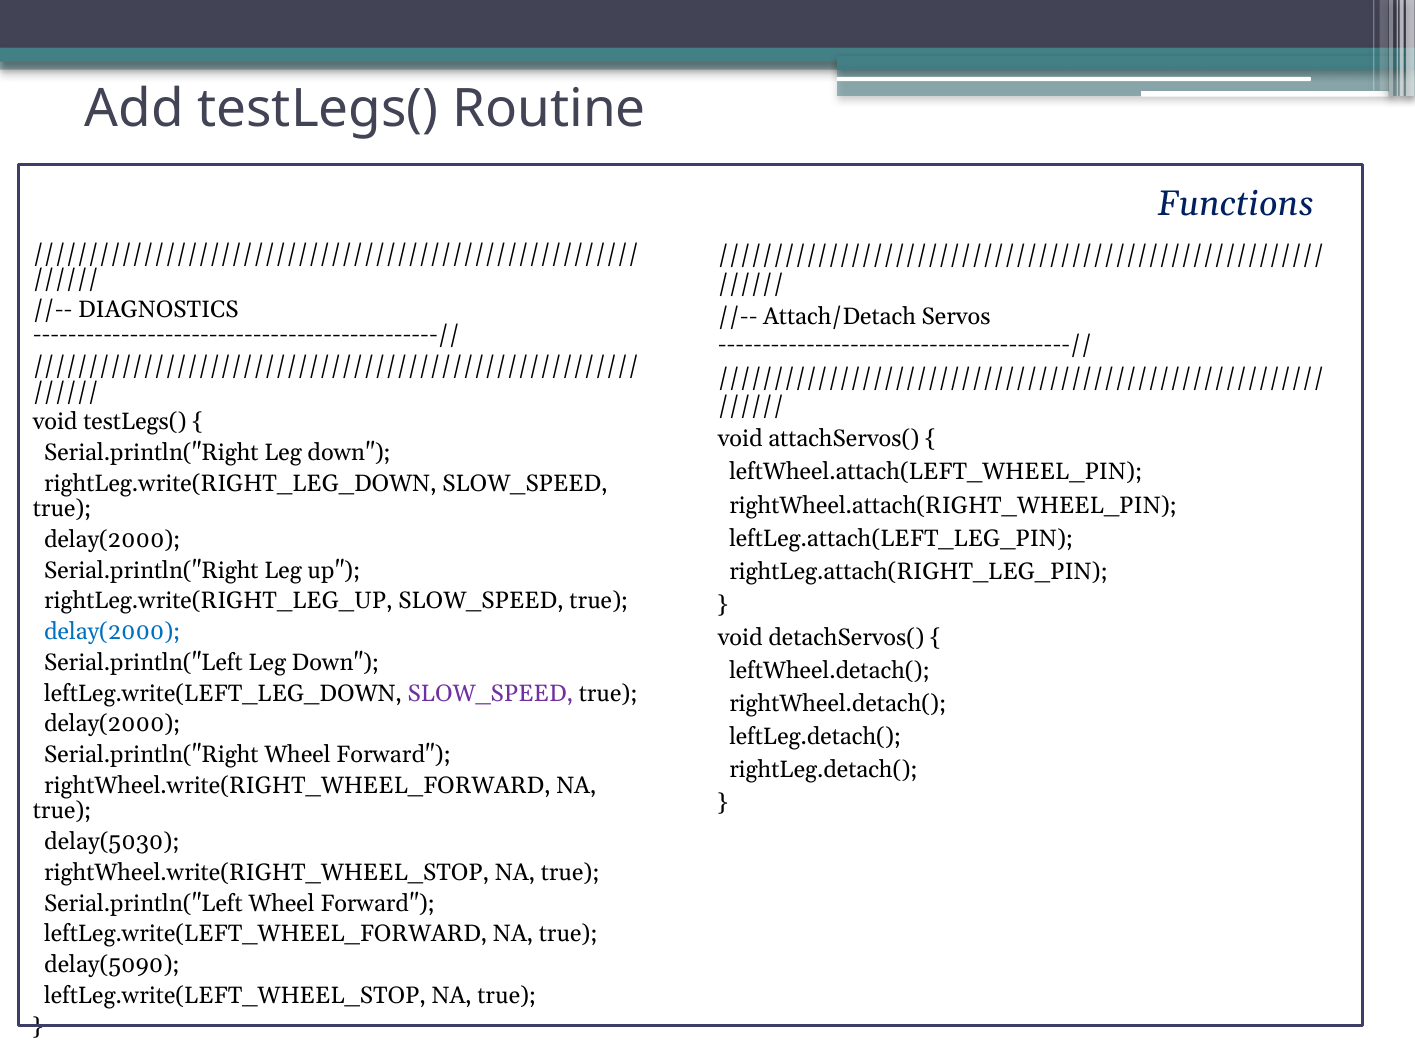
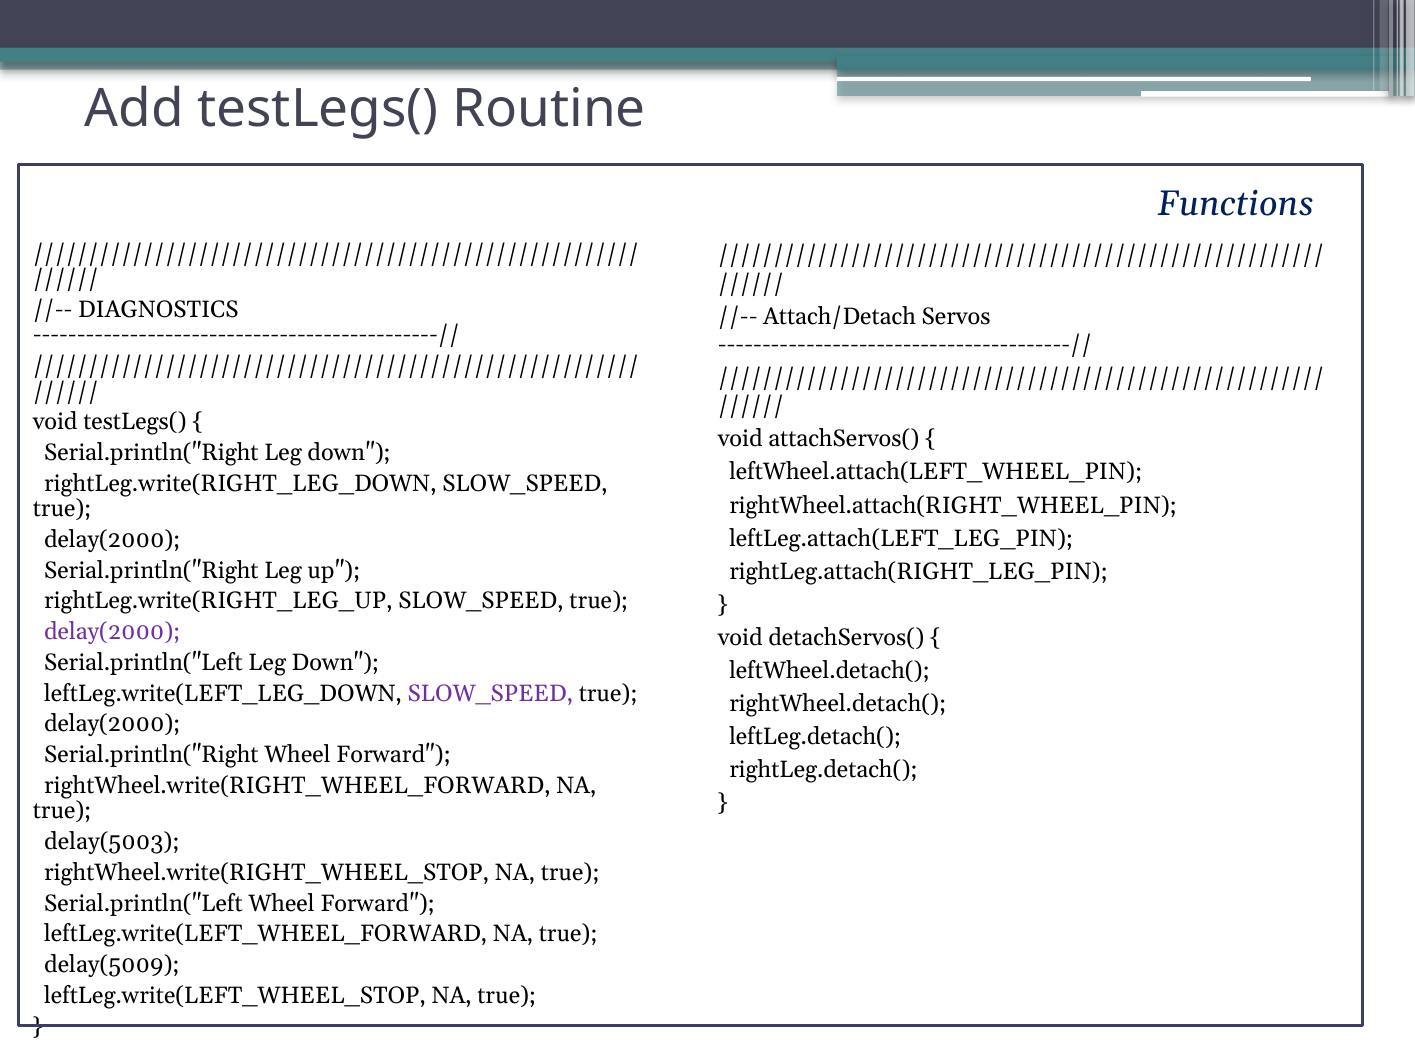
delay(2000 colour: blue -> purple (112, 632)
delay(5030: delay(5030 -> delay(5003 (112, 842)
delay(5090: delay(5090 -> delay(5009 (112, 965)
